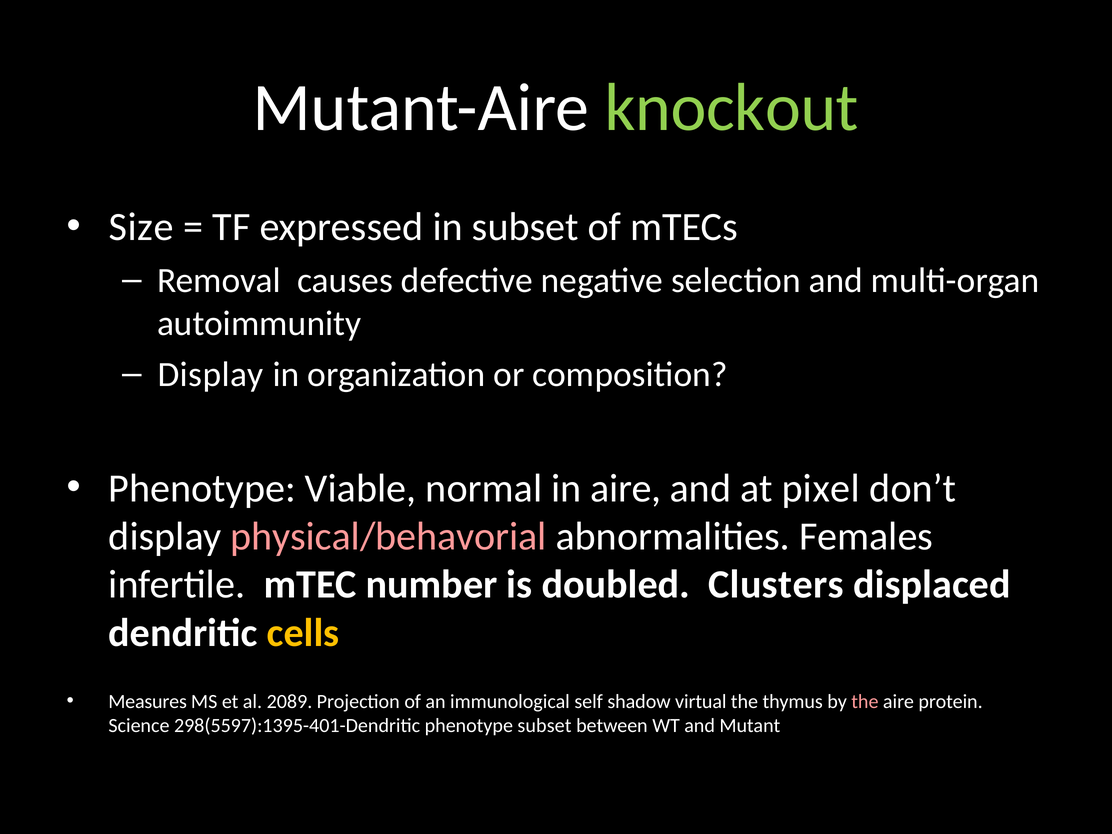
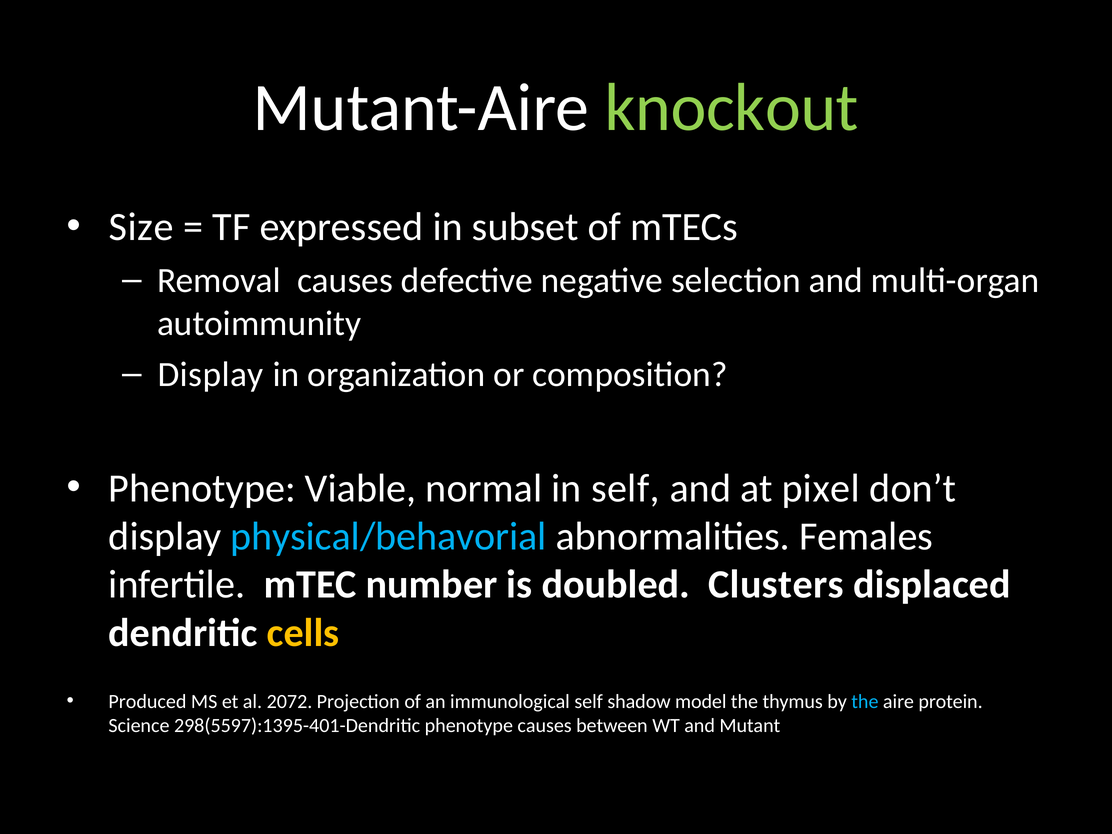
in aire: aire -> self (625, 488)
physical/behavorial colour: pink -> light blue (388, 536)
Measures: Measures -> Produced (147, 702)
2089: 2089 -> 2072 (290, 702)
virtual: virtual -> model (701, 702)
the colour: pink -> light blue (865, 702)
phenotype subset: subset -> causes (545, 726)
